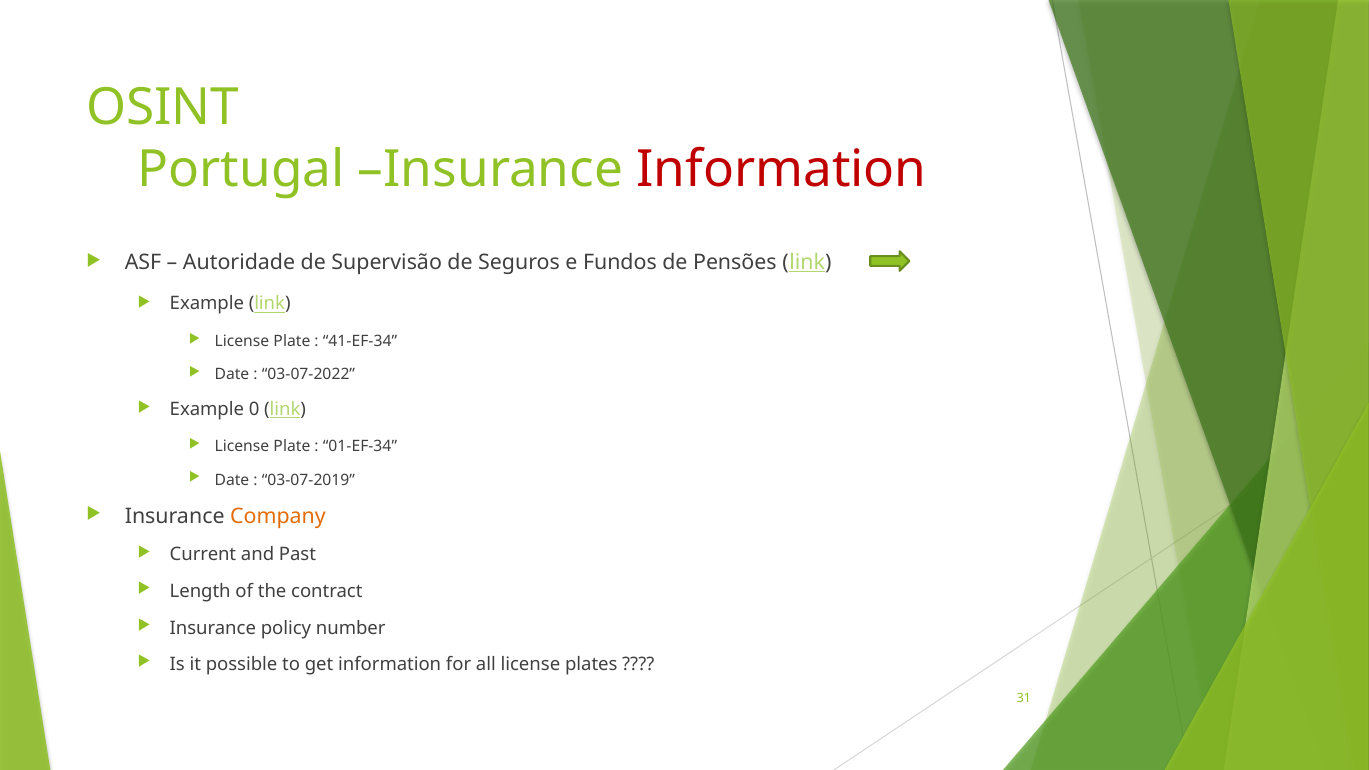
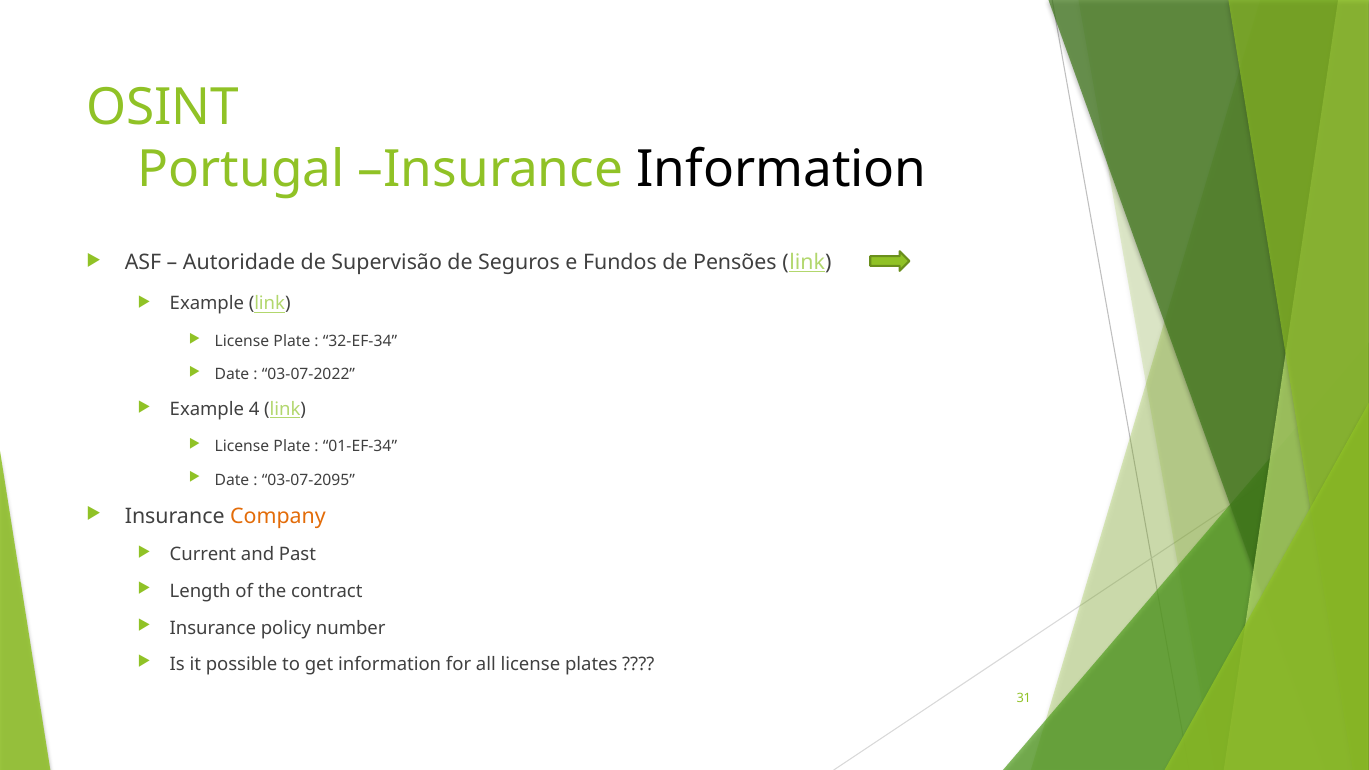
Information colour: red -> black (782, 170)
41-EF-34: 41-EF-34 -> 32-EF-34 (360, 341)
0: 0 -> 4 (254, 409)
03-07-2019: 03-07-2019 -> 03-07-2095 (308, 480)
